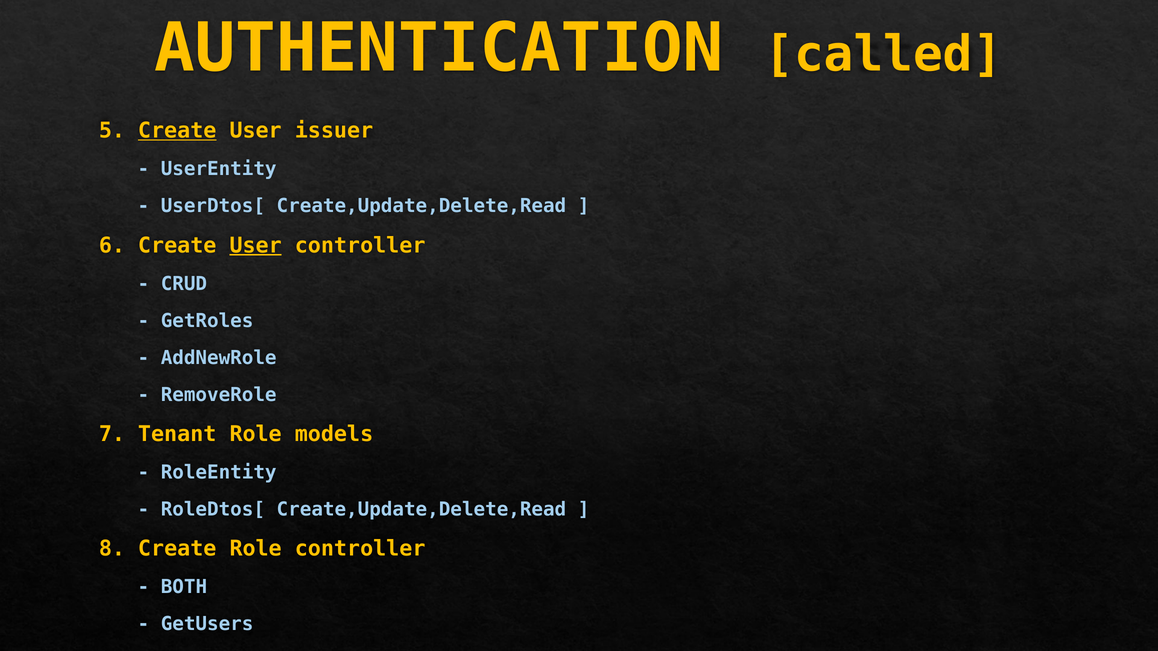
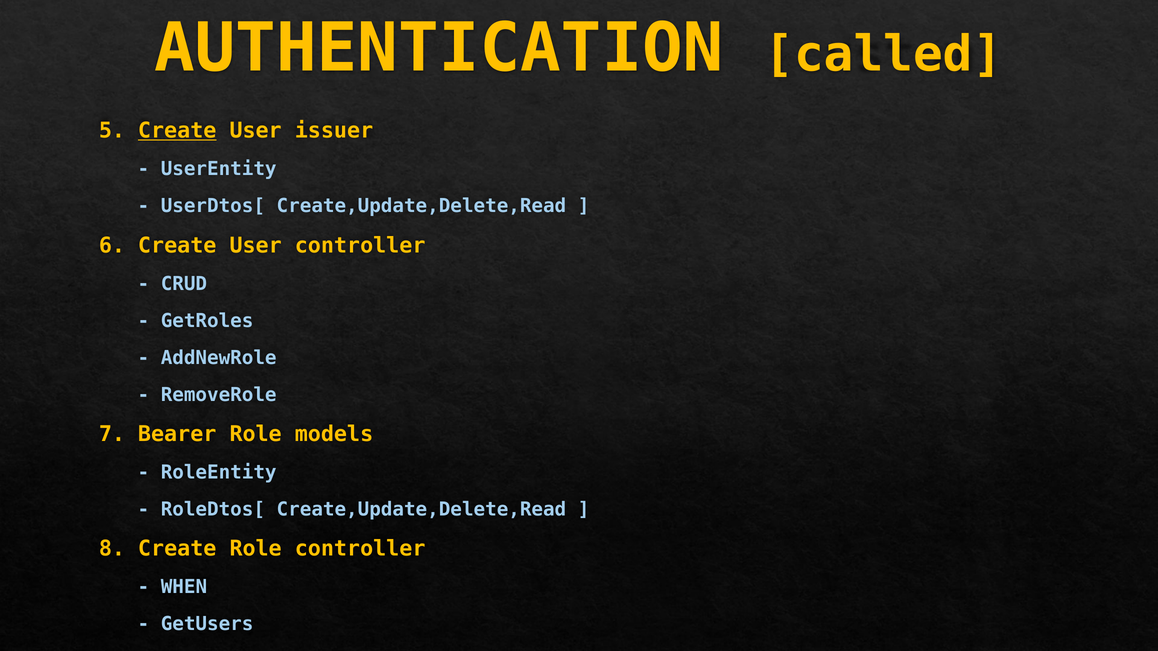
User underline: present -> none (256, 246)
Tenant: Tenant -> Bearer (177, 434)
BOTH: BOTH -> WHEN (184, 587)
